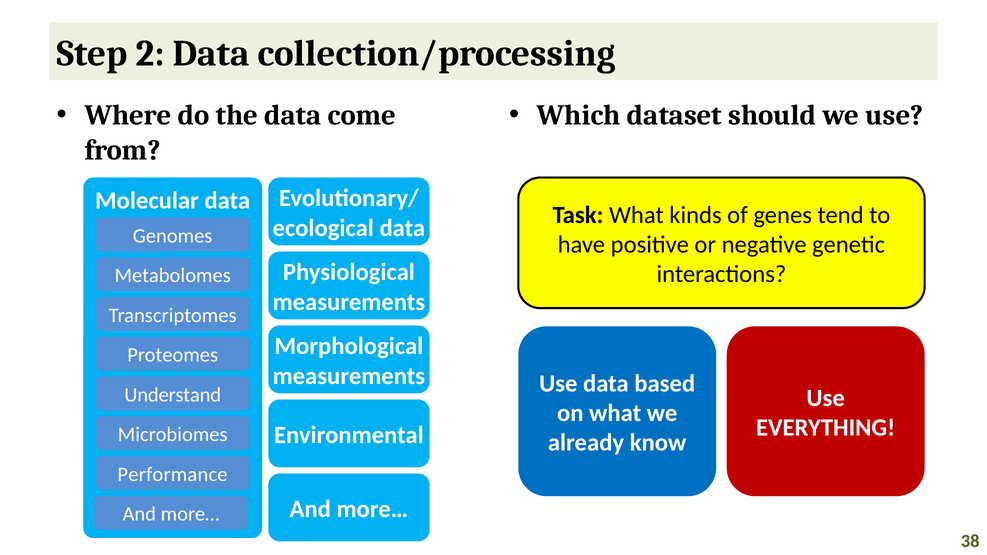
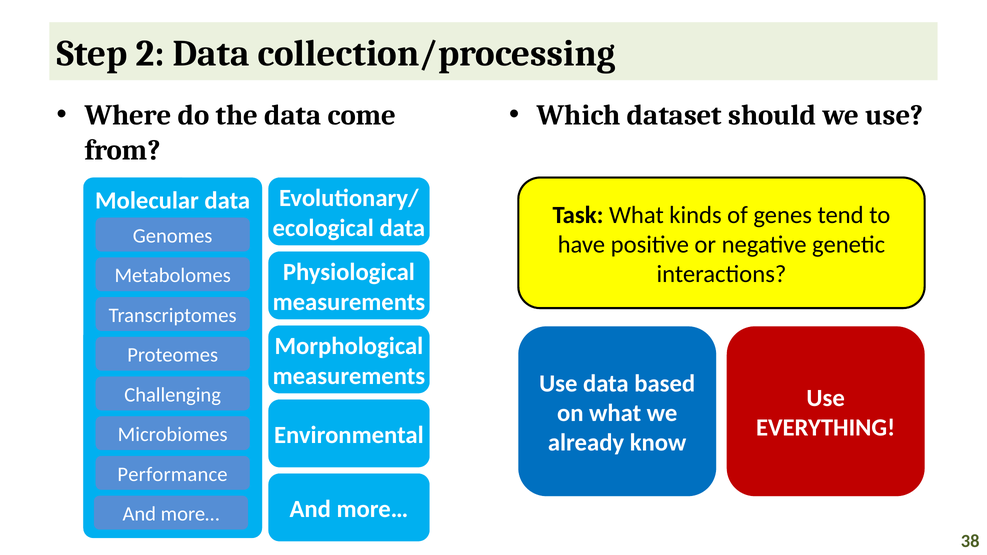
Understand: Understand -> Challenging (173, 395)
